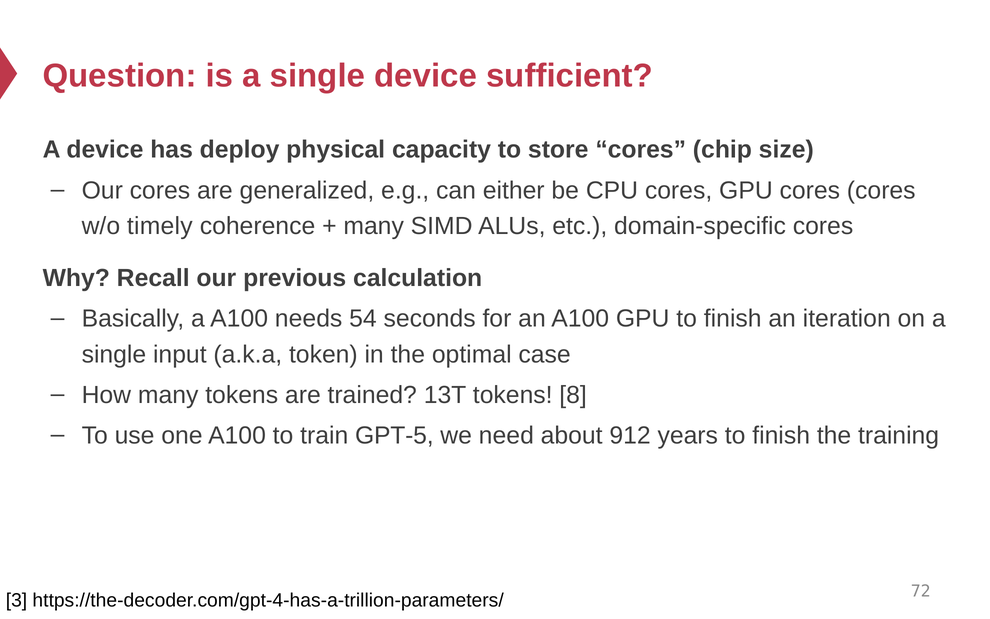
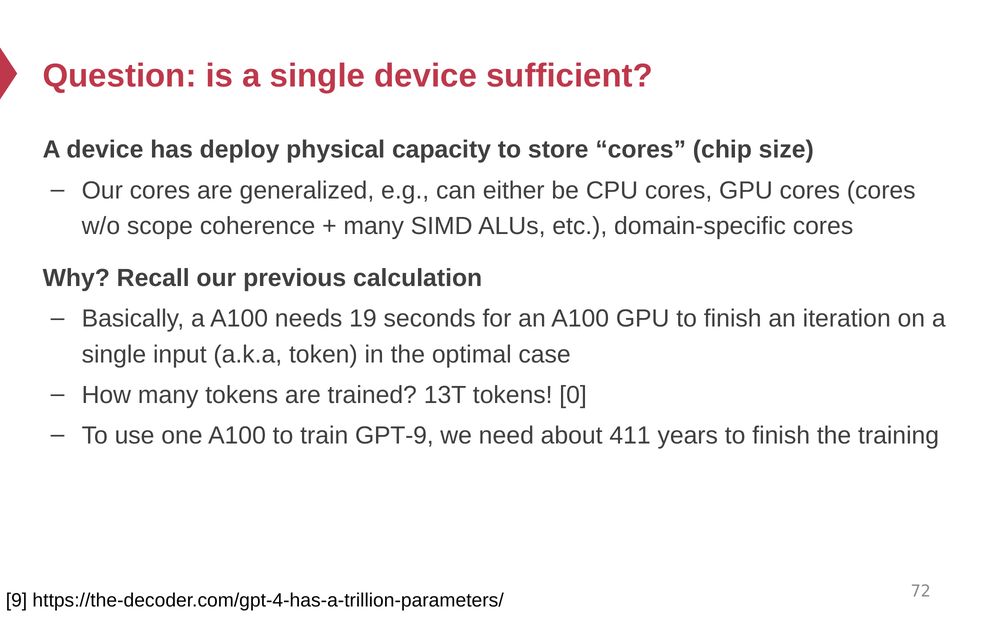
timely: timely -> scope (160, 226)
54: 54 -> 19 (363, 319)
8: 8 -> 0 (573, 395)
GPT-5: GPT-5 -> GPT-9 (394, 435)
912: 912 -> 411 (630, 435)
3: 3 -> 9 (16, 600)
